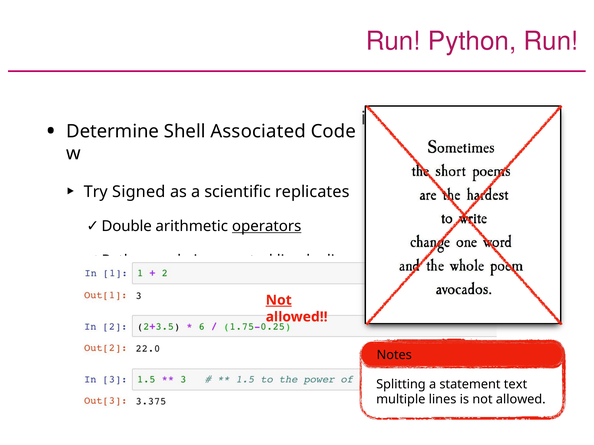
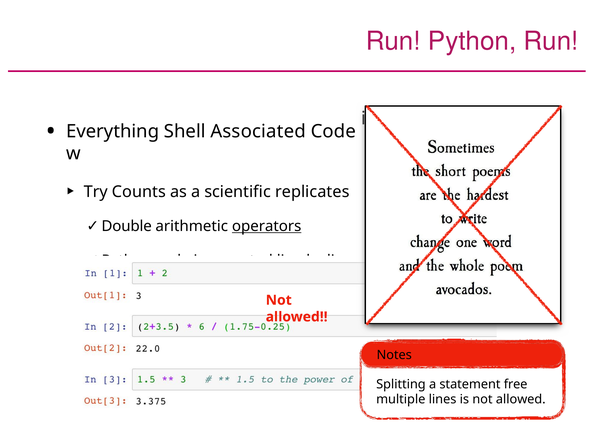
Determine: Determine -> Everything (113, 131)
Signed: Signed -> Counts (139, 192)
Not underline: present -> none (279, 300)
statement text: text -> free (516, 385)
